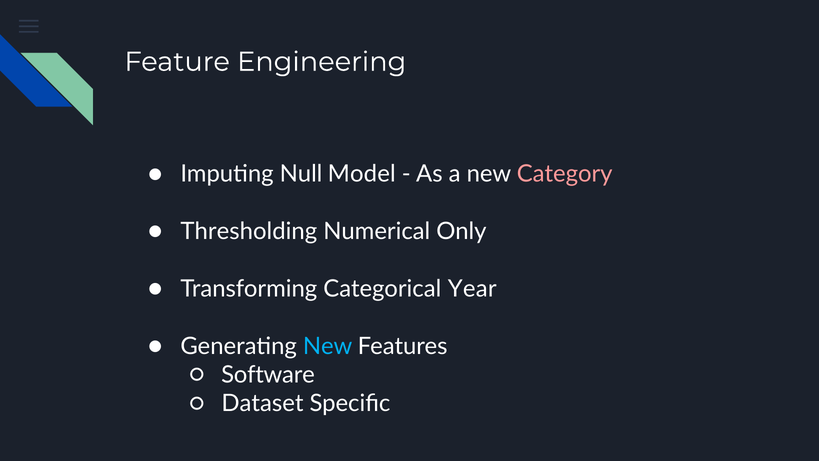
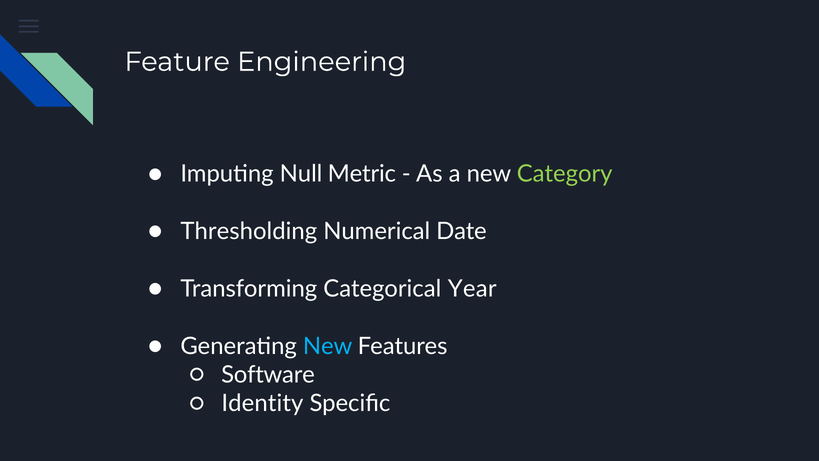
Model: Model -> Metric (362, 174)
Category colour: pink -> light green (565, 174)
Only: Only -> Date (461, 231)
Dataset: Dataset -> Identity (262, 403)
